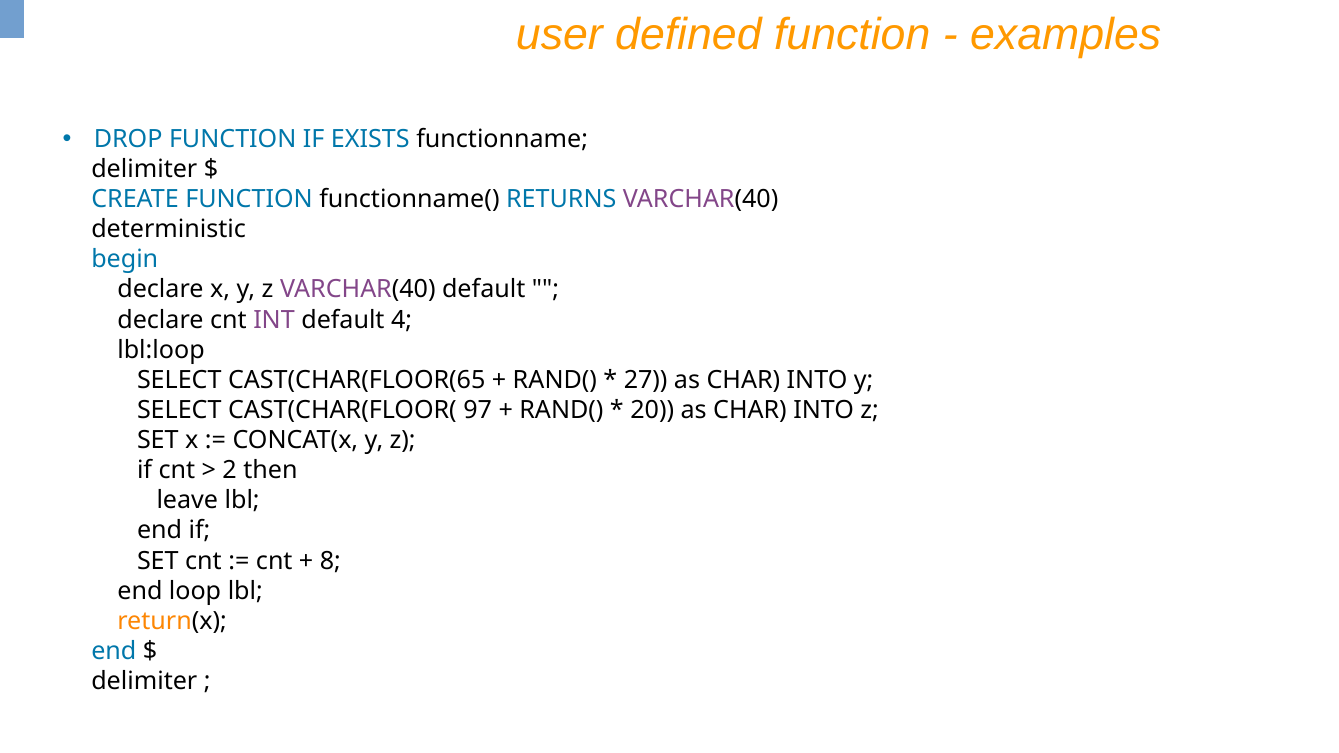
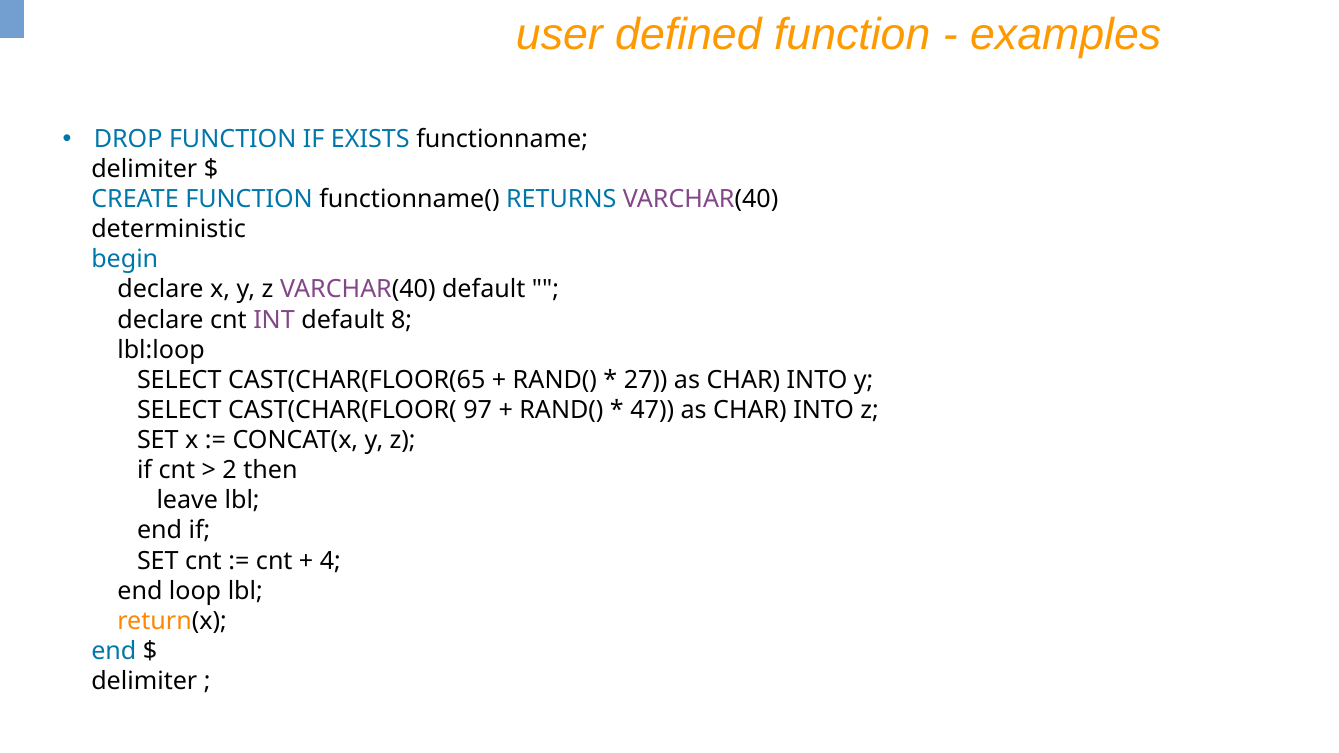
4: 4 -> 8 (402, 320)
20: 20 -> 47 (652, 410)
8: 8 -> 4 (330, 561)
